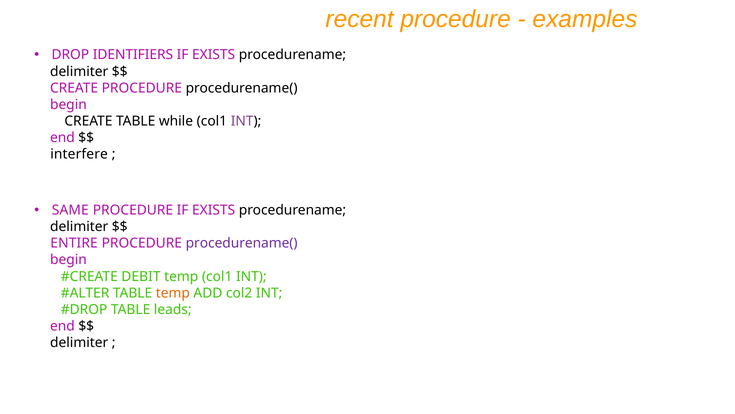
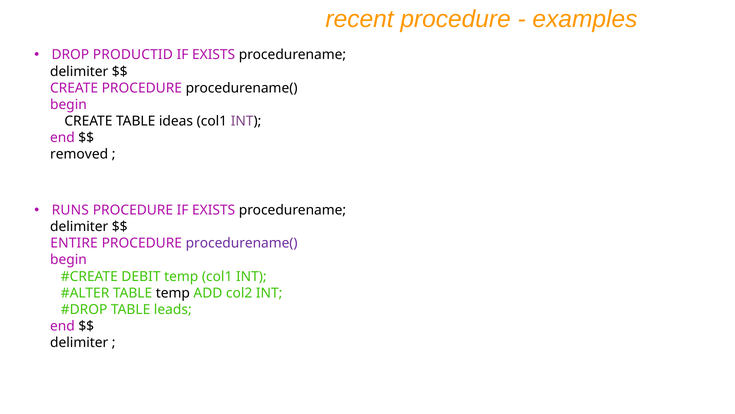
IDENTIFIERS: IDENTIFIERS -> PRODUCTID (133, 55)
while: while -> ideas (176, 121)
interfere: interfere -> removed (79, 154)
SAME: SAME -> RUNS (70, 210)
temp colour: orange -> black (173, 293)
